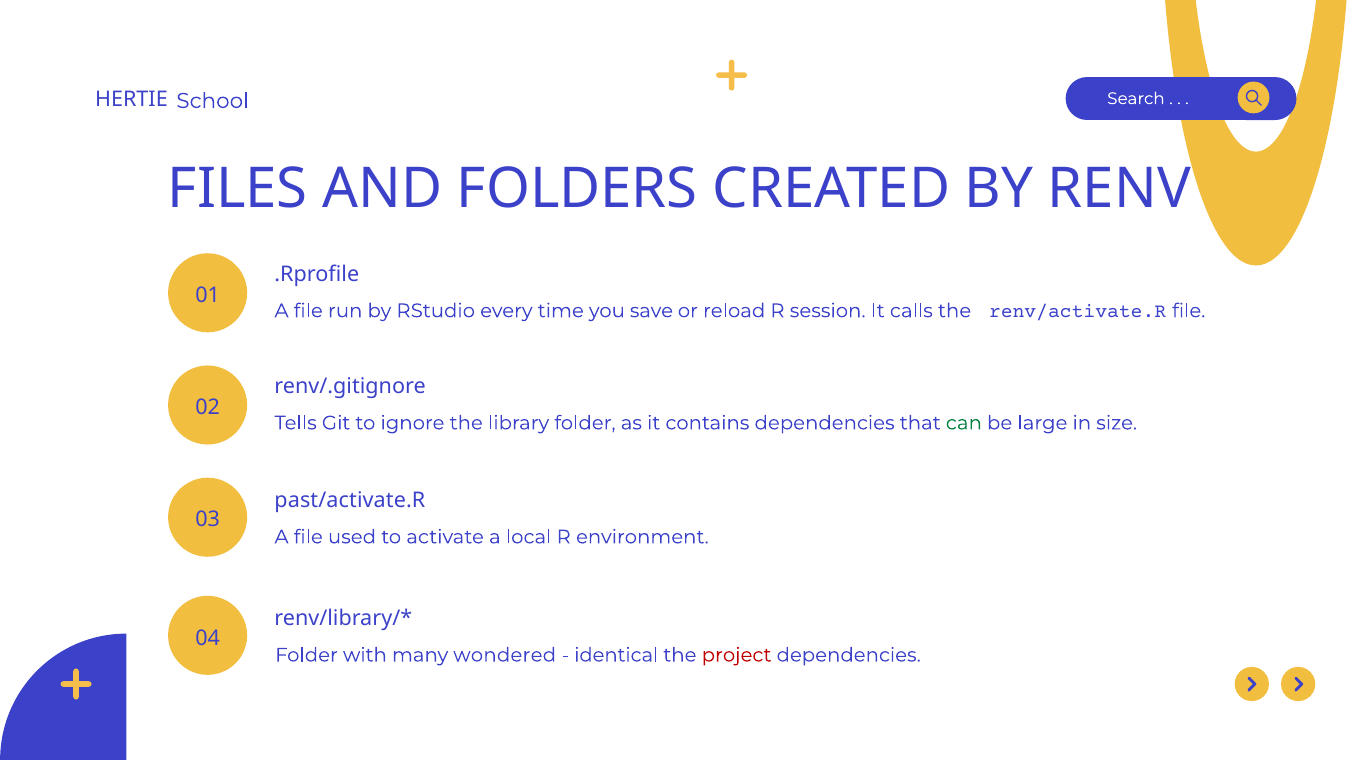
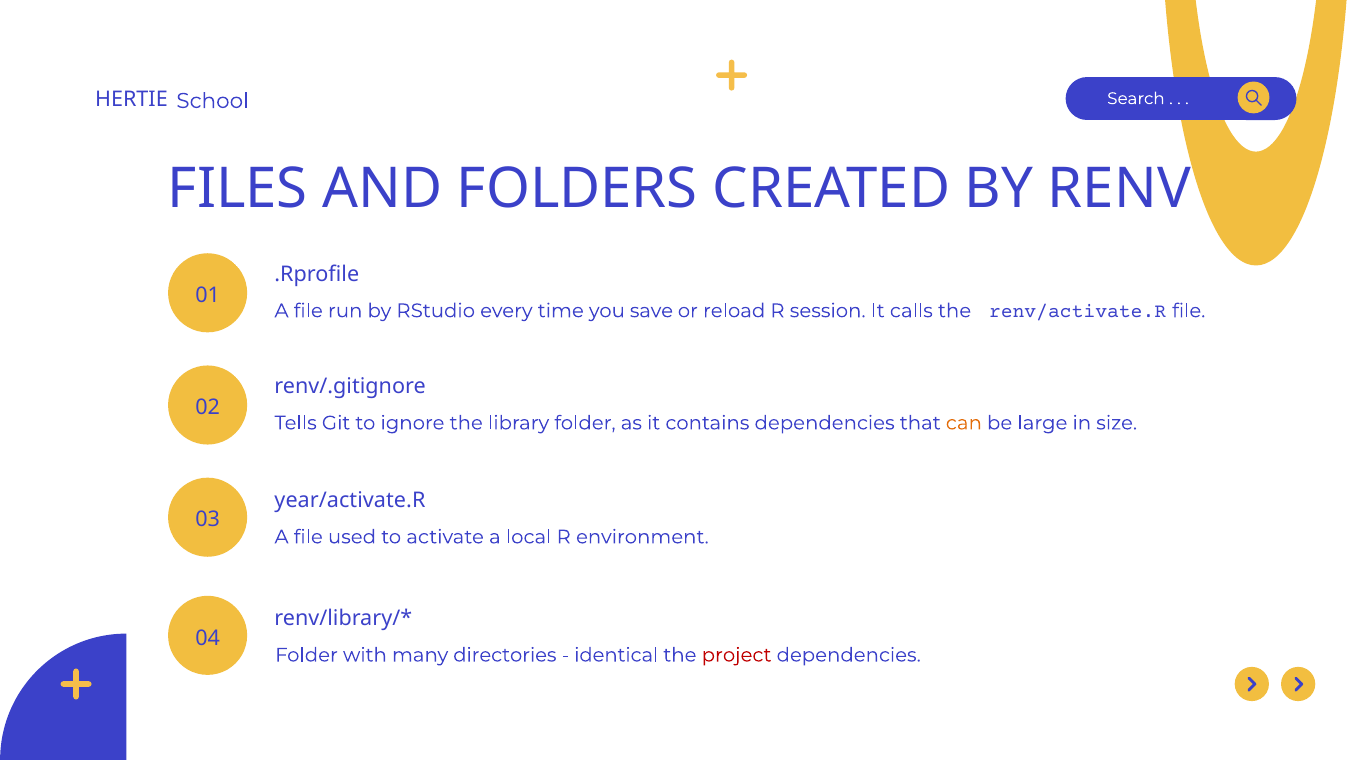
can colour: green -> orange (964, 423)
past/activate.R: past/activate.R -> year/activate.R (350, 500)
wondered: wondered -> directories (505, 655)
